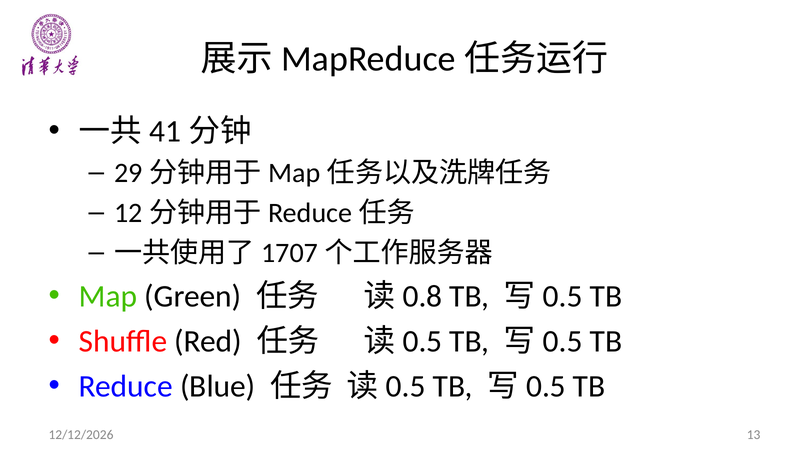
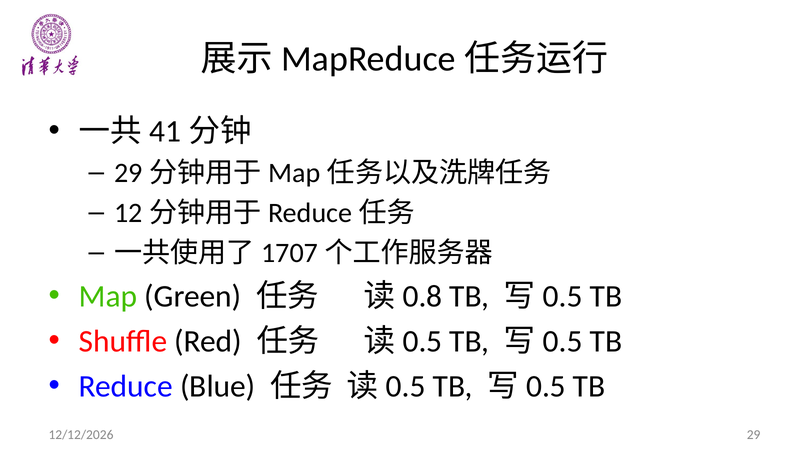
13: 13 -> 29 (754, 435)
